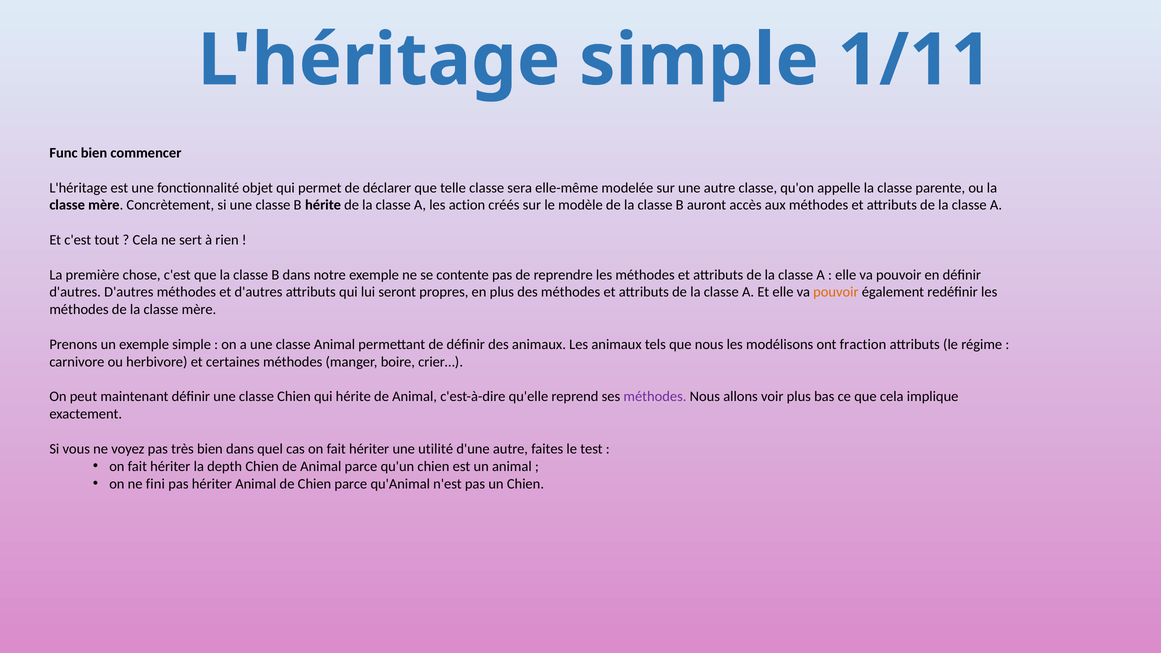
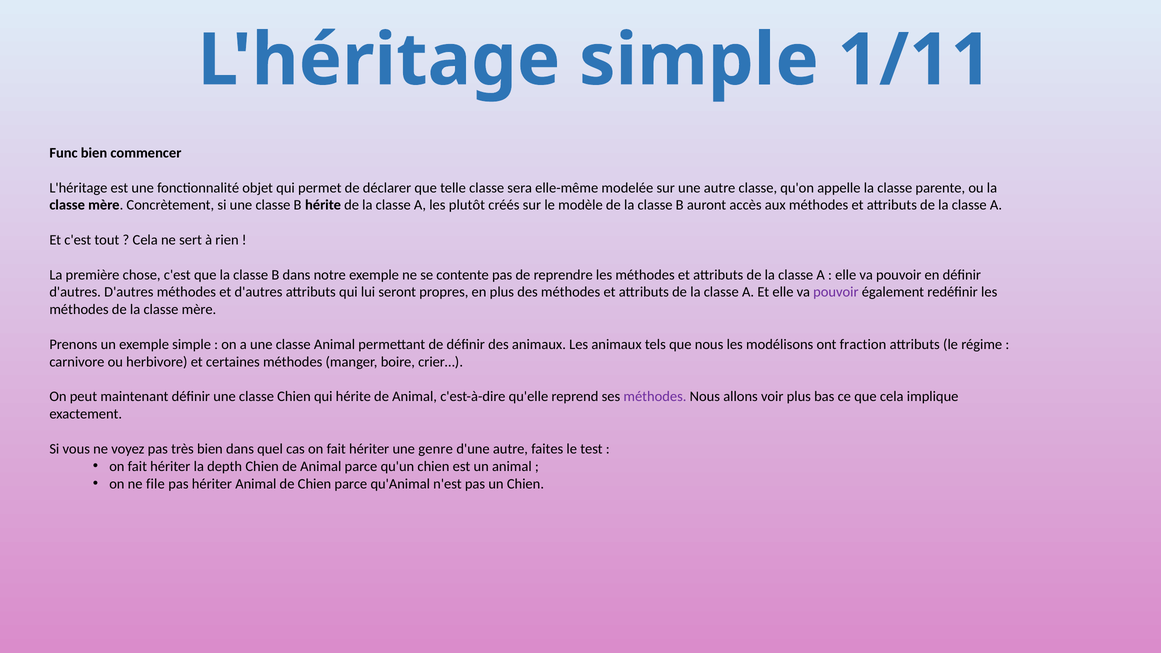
action: action -> plutôt (467, 205)
pouvoir colour: orange -> purple (836, 292)
utilité: utilité -> genre (436, 449)
fini: fini -> file (155, 484)
